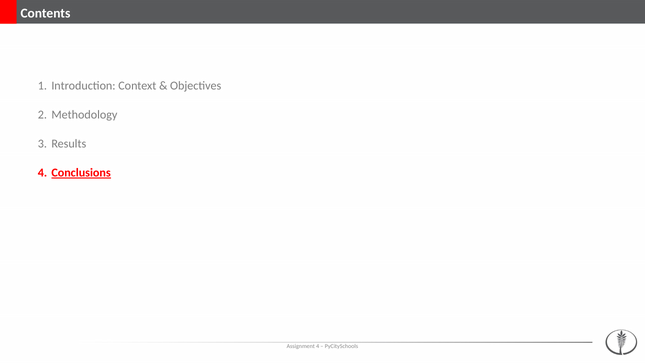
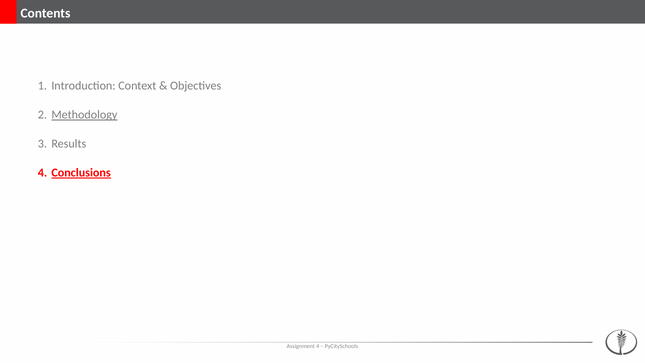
Methodology underline: none -> present (84, 115)
